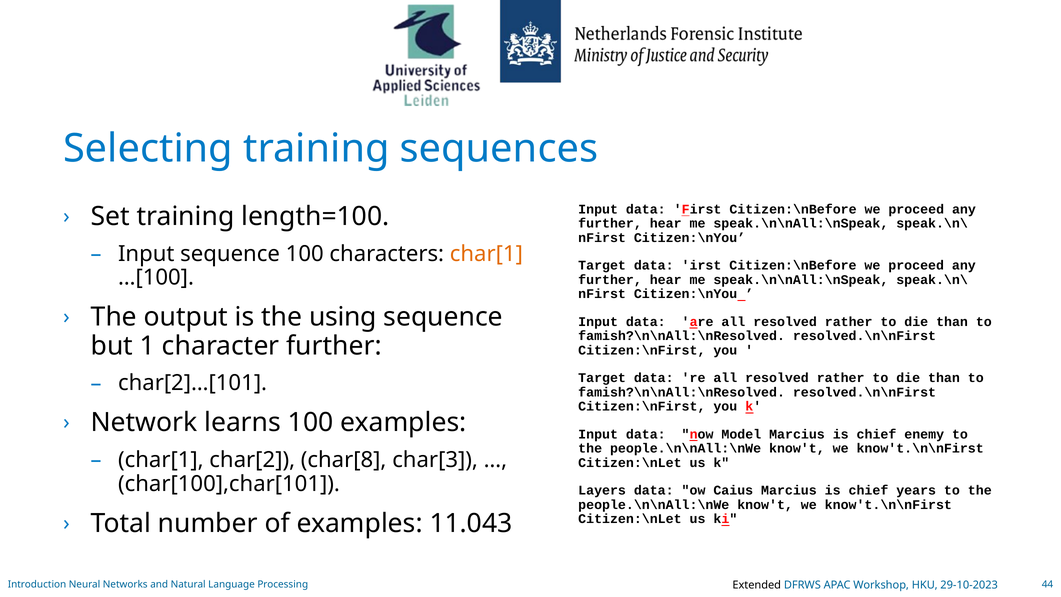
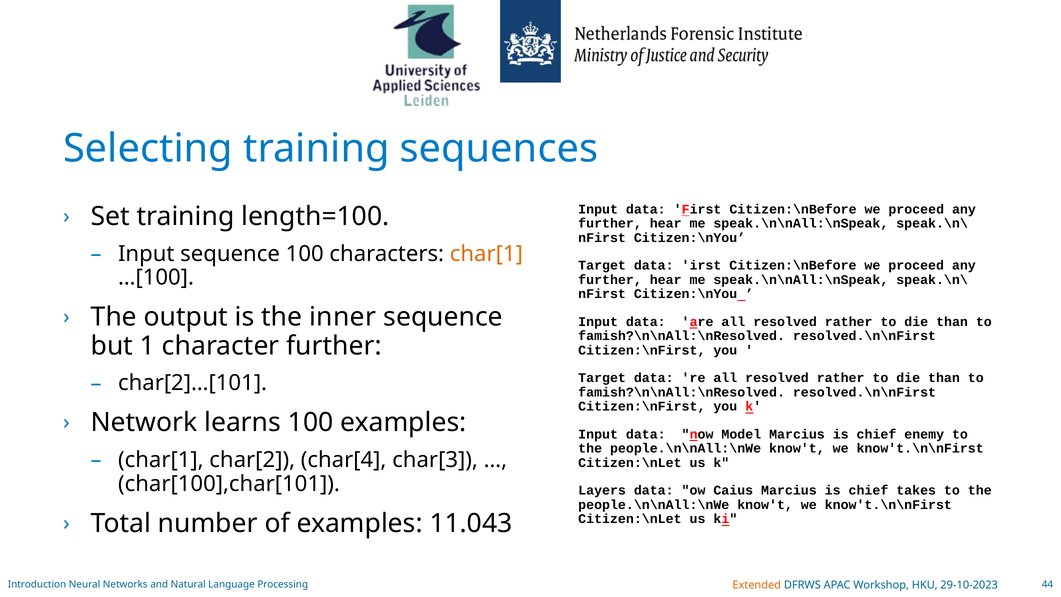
using: using -> inner (343, 317)
char[8: char[8 -> char[4 (344, 460)
years: years -> takes (916, 490)
Extended colour: black -> orange (757, 585)
